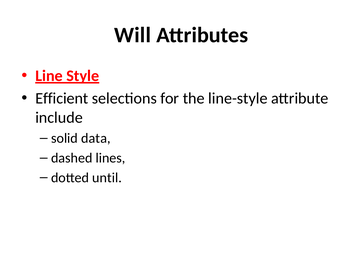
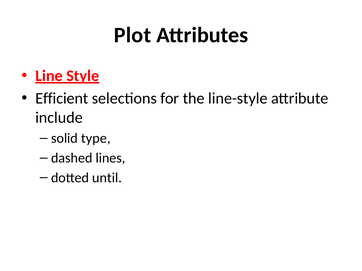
Will: Will -> Plot (132, 35)
data: data -> type (96, 139)
